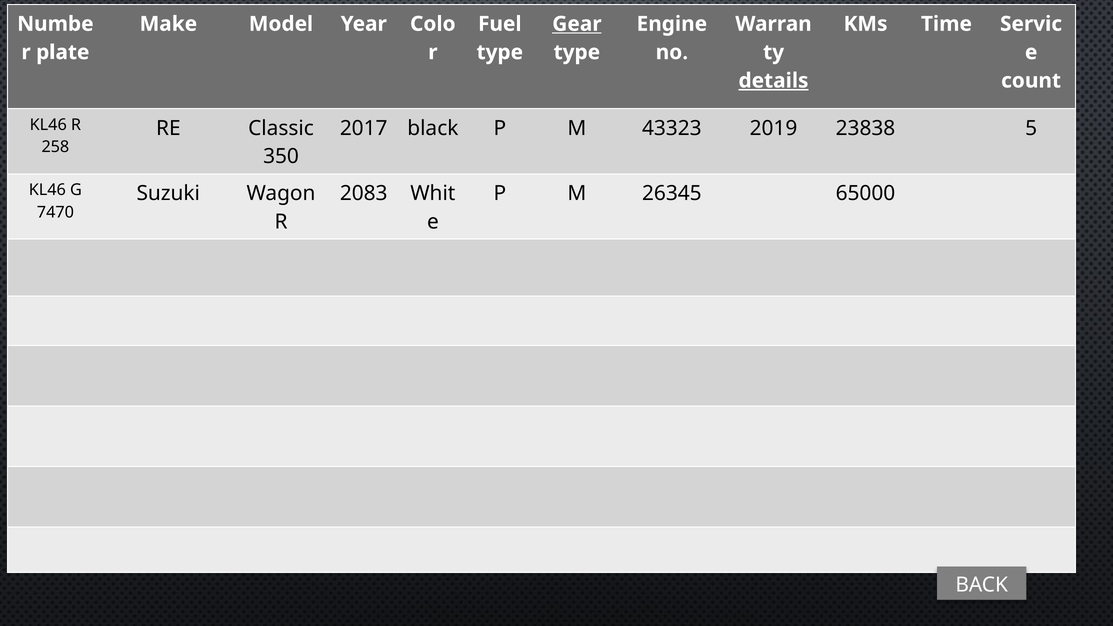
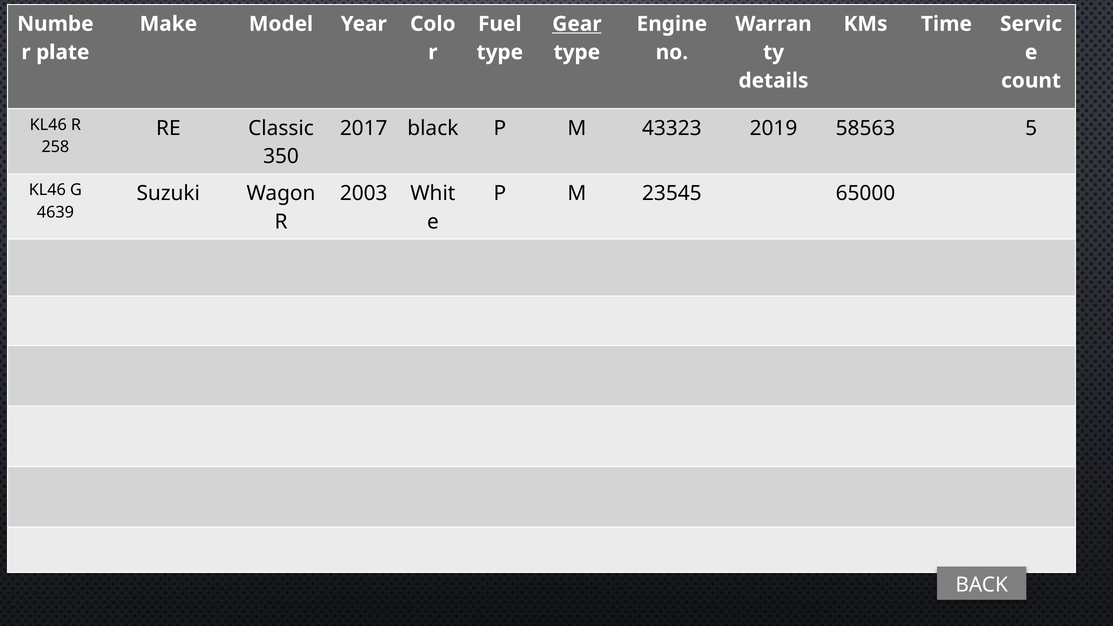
details underline: present -> none (773, 81)
23838: 23838 -> 58563 (865, 128)
2083: 2083 -> 2003 (364, 193)
26345: 26345 -> 23545 (672, 193)
7470: 7470 -> 4639 (55, 212)
